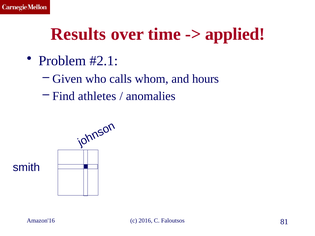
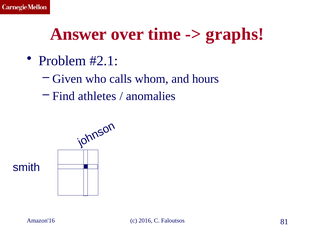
Results: Results -> Answer (78, 34)
applied: applied -> graphs (235, 34)
